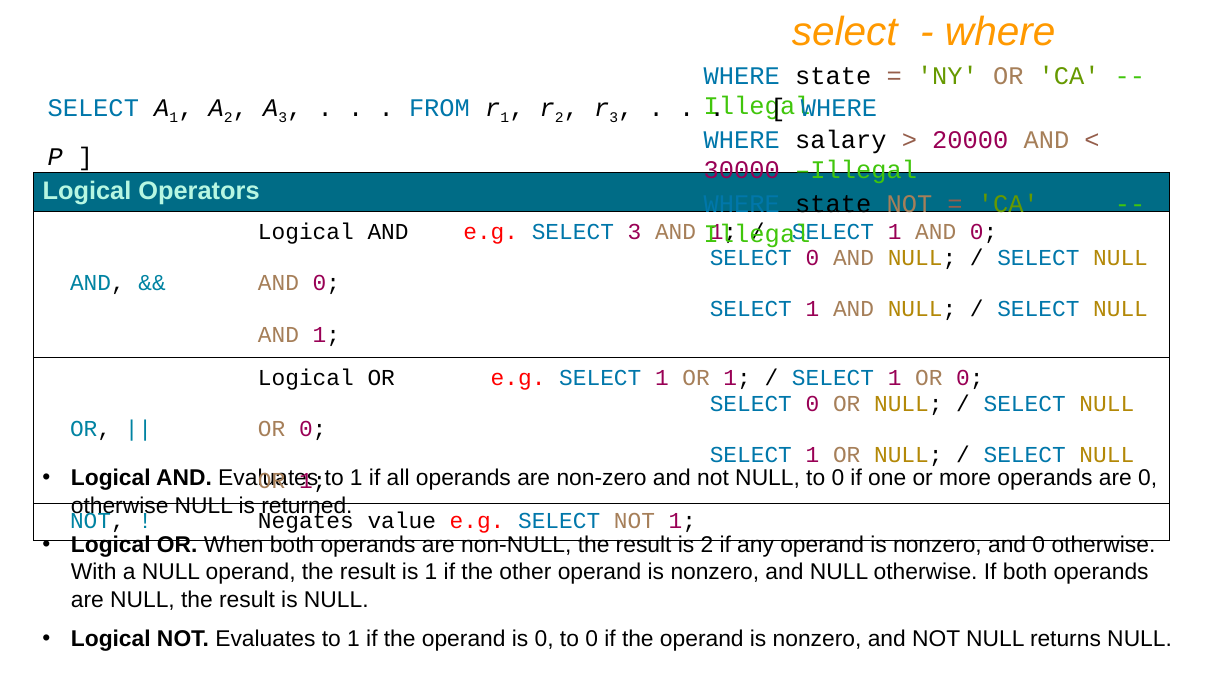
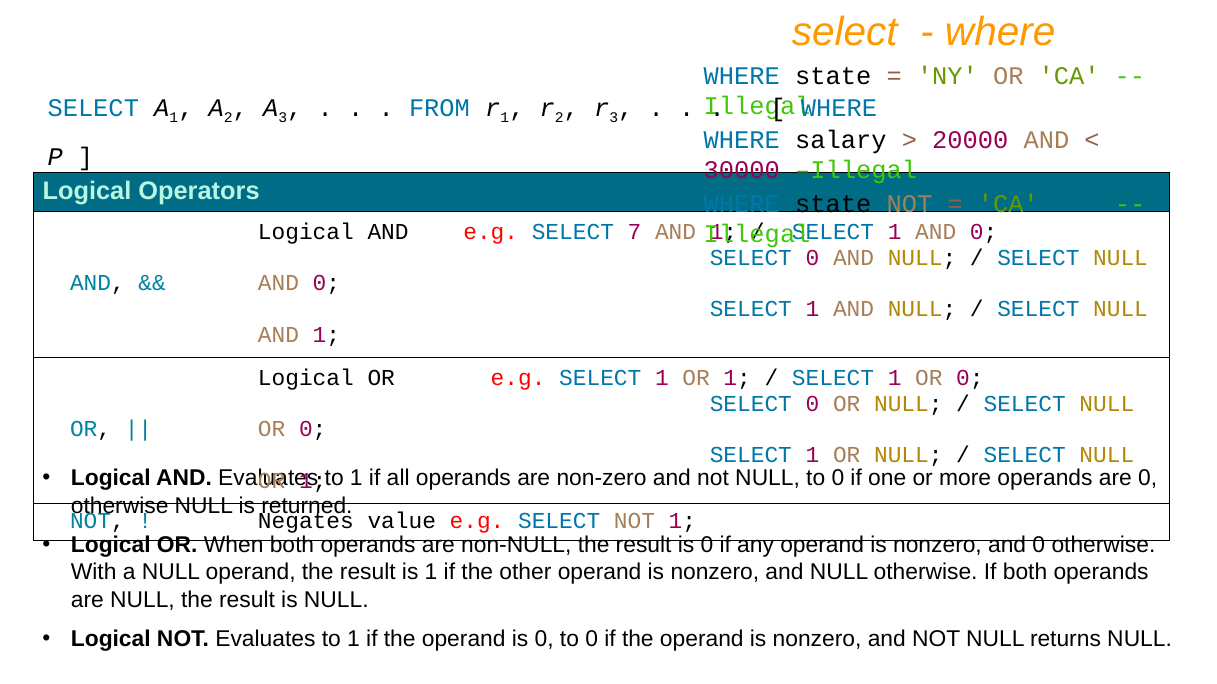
SELECT 3: 3 -> 7 (634, 232)
result is 2: 2 -> 0 (707, 546)
